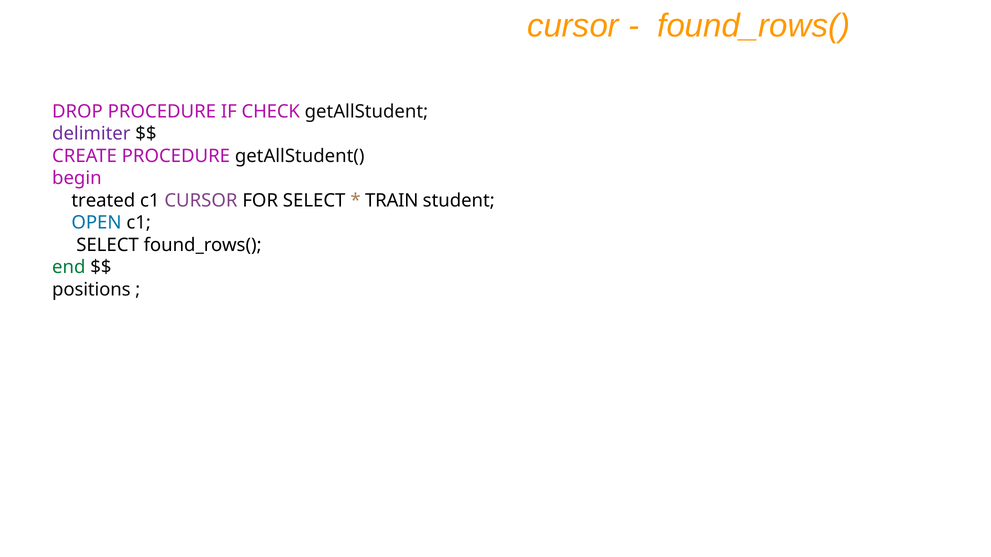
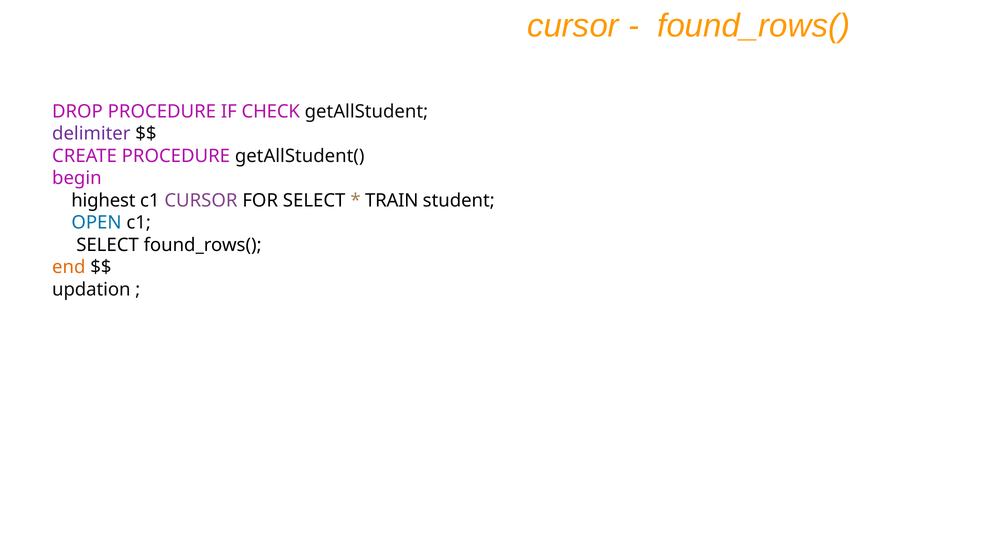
treated: treated -> highest (103, 201)
end colour: green -> orange (69, 268)
positions: positions -> updation (91, 290)
